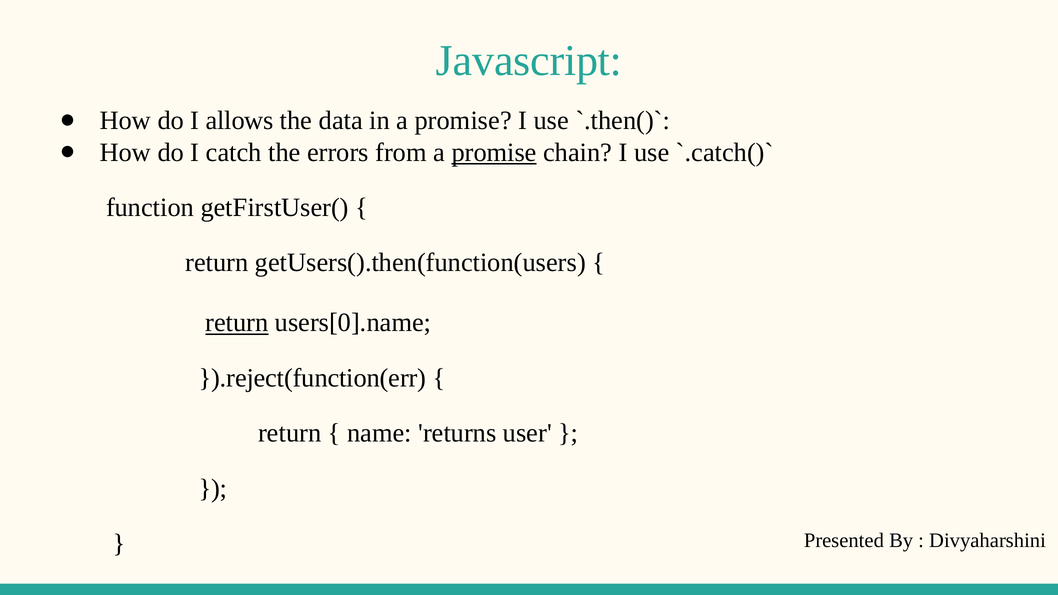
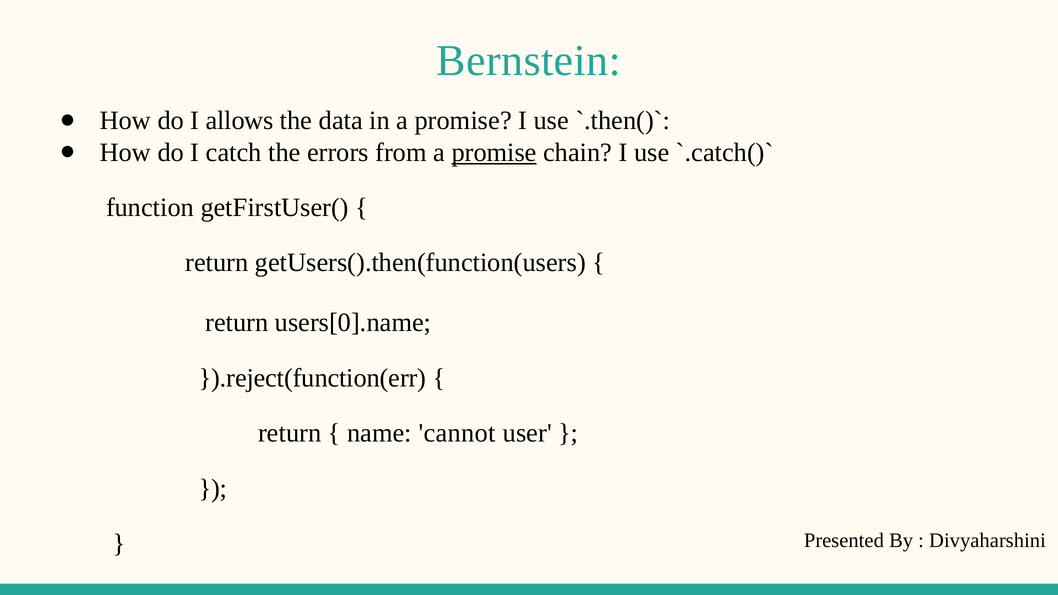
Javascript: Javascript -> Bernstein (529, 61)
return underline: present -> none (237, 323)
returns: returns -> cannot (457, 433)
